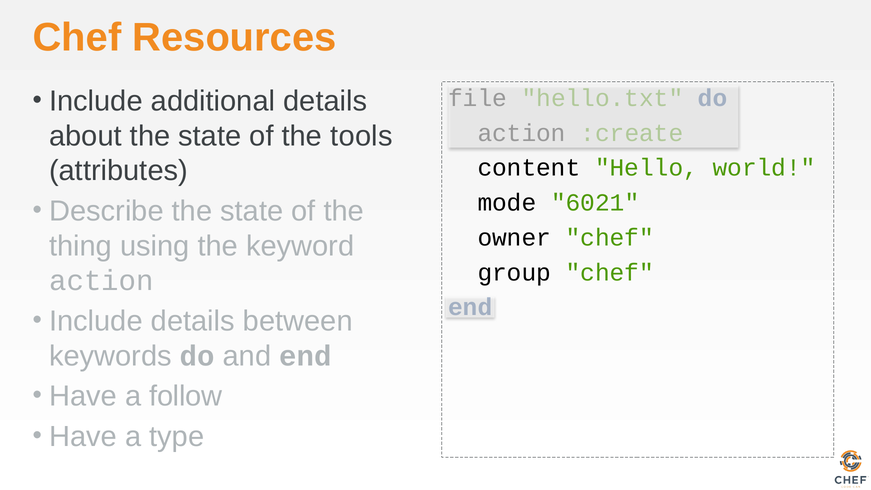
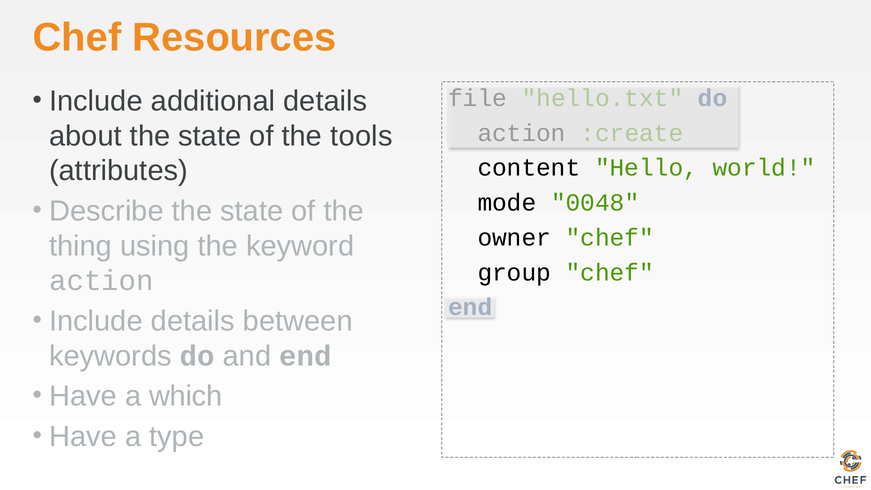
6021: 6021 -> 0048 (595, 203)
follow: follow -> which (186, 396)
